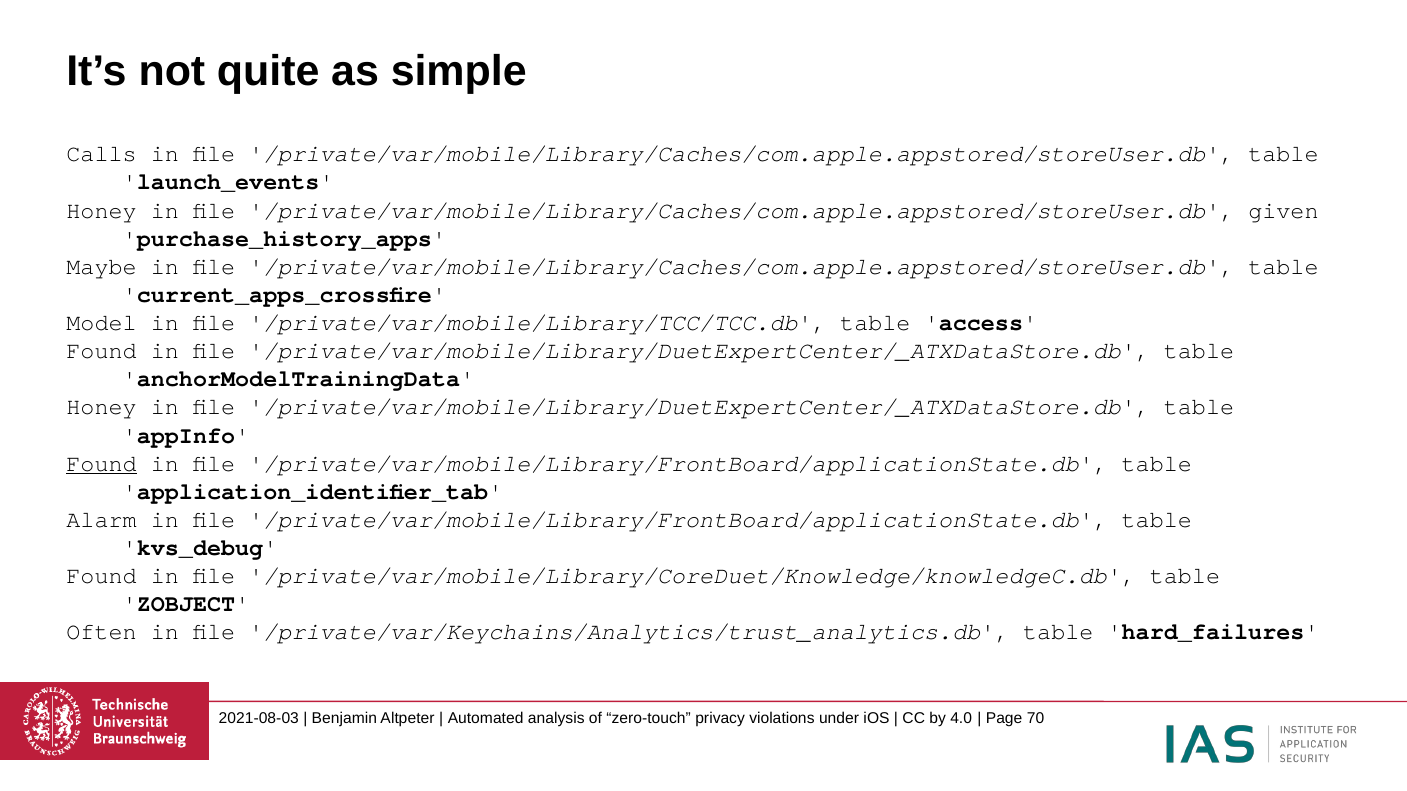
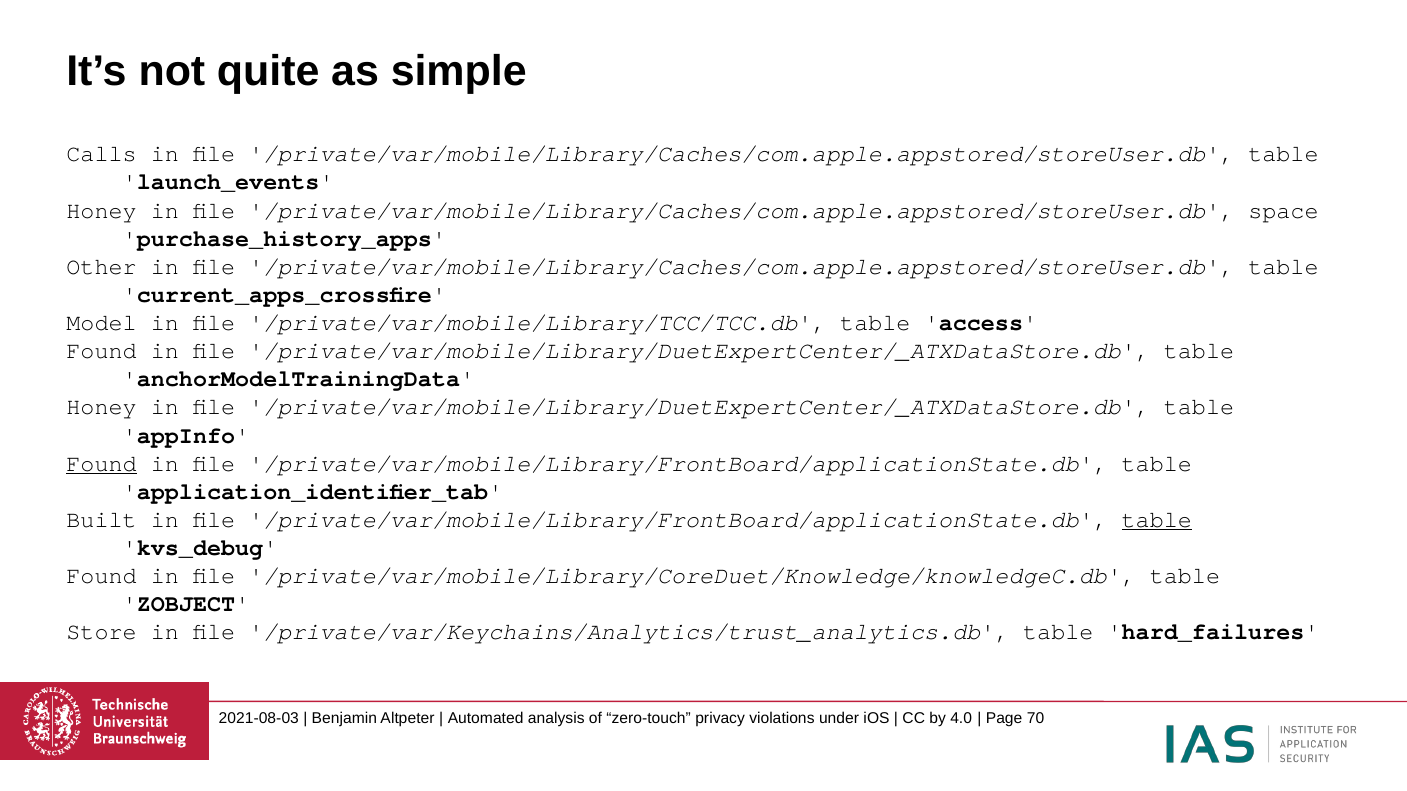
given: given -> space (1283, 210)
Maybe: Maybe -> Other (102, 267)
Alarm: Alarm -> Built (102, 520)
table underline: none -> present (1157, 520)
Often: Often -> Store (102, 633)
